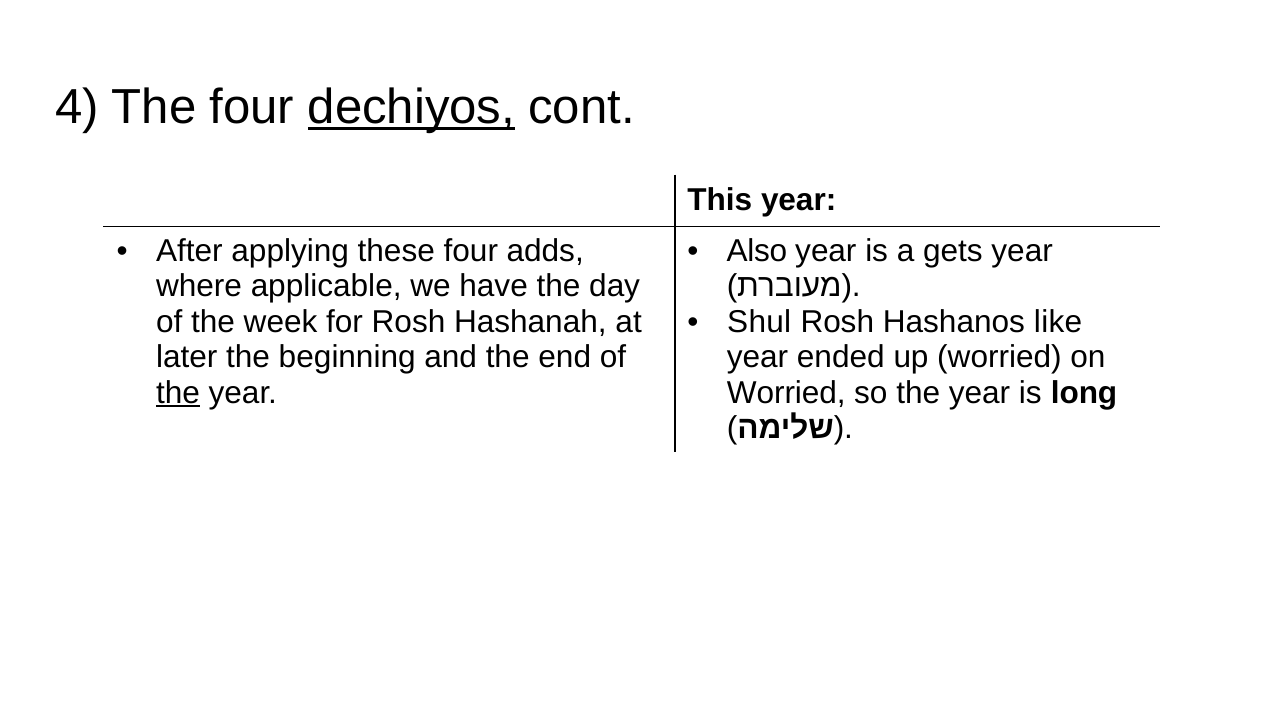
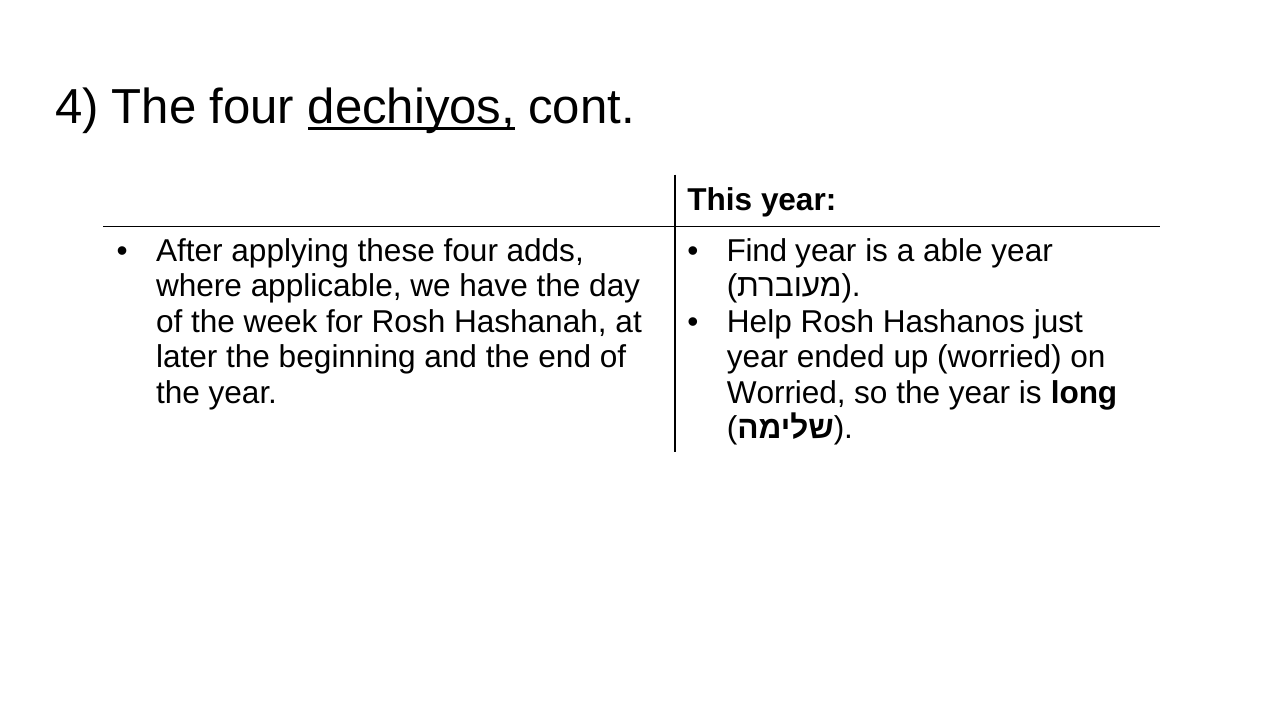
Also: Also -> Find (757, 251)
gets: gets -> able (953, 251)
Shul: Shul -> Help (759, 322)
like: like -> just (1058, 322)
the underline: present -> none (178, 392)
